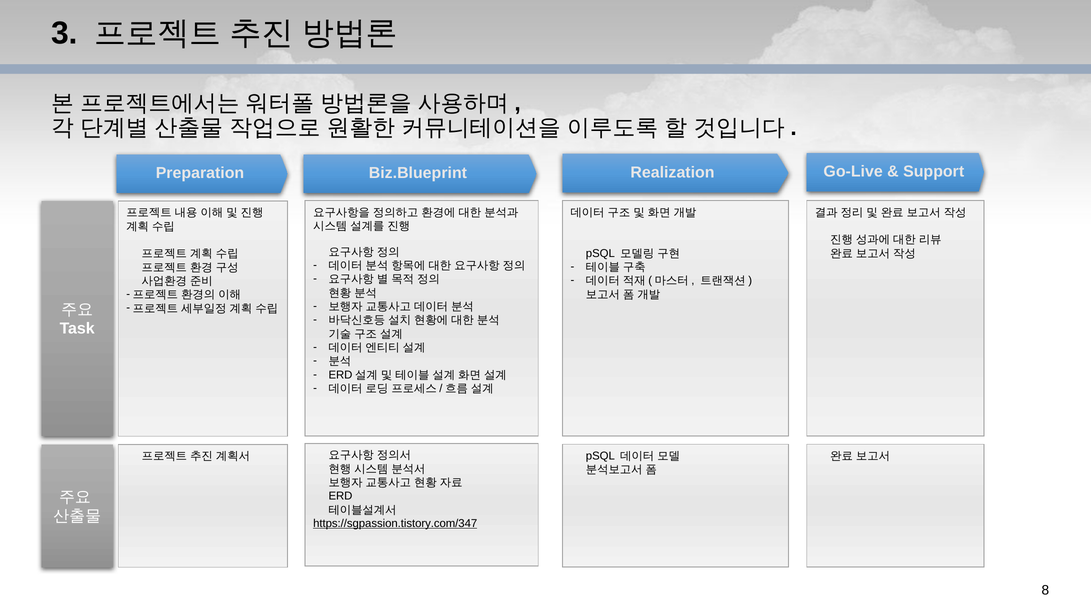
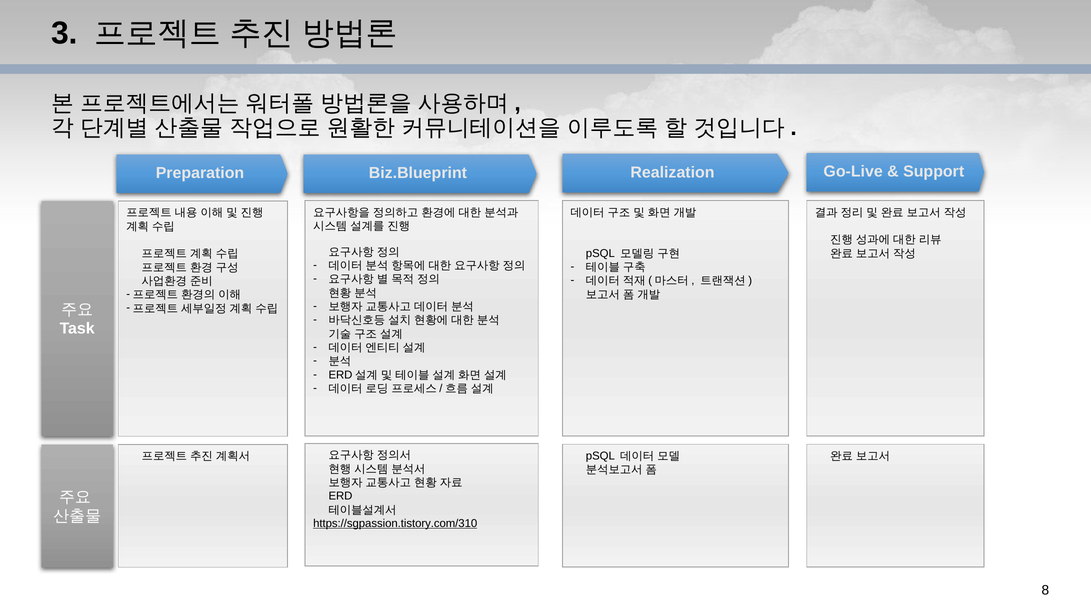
https://sgpassion.tistory.com/347: https://sgpassion.tistory.com/347 -> https://sgpassion.tistory.com/310 (395, 523)
